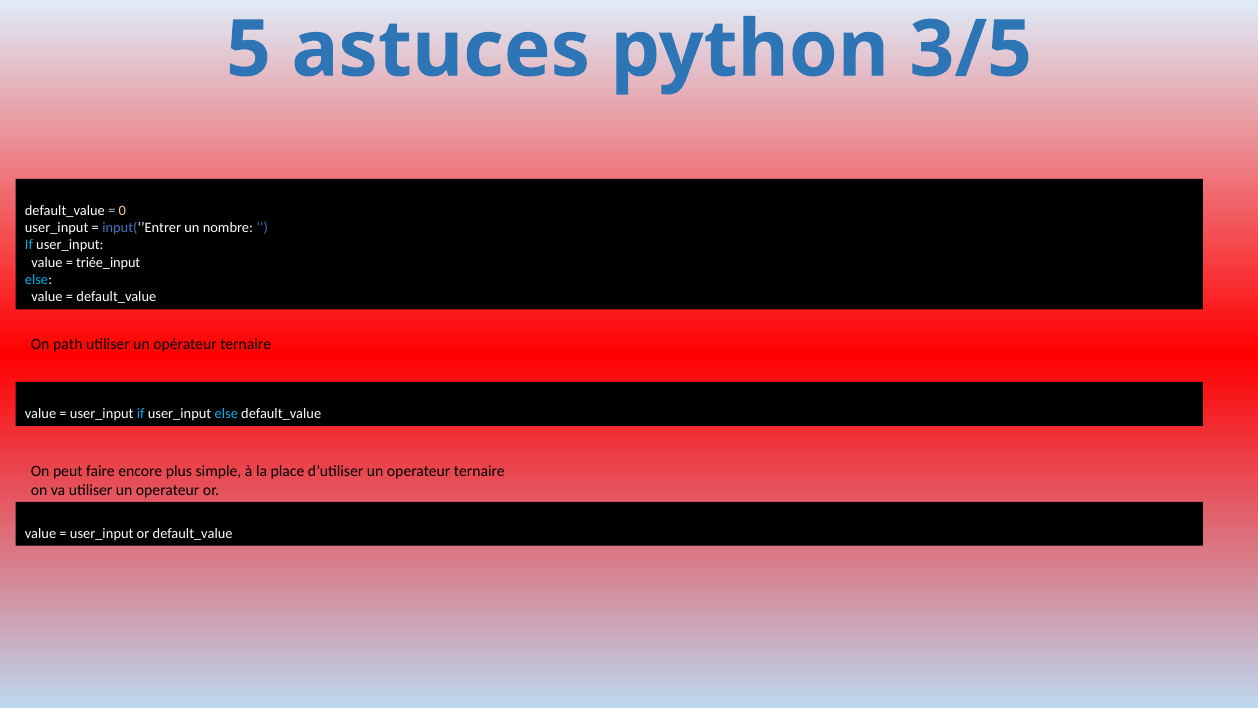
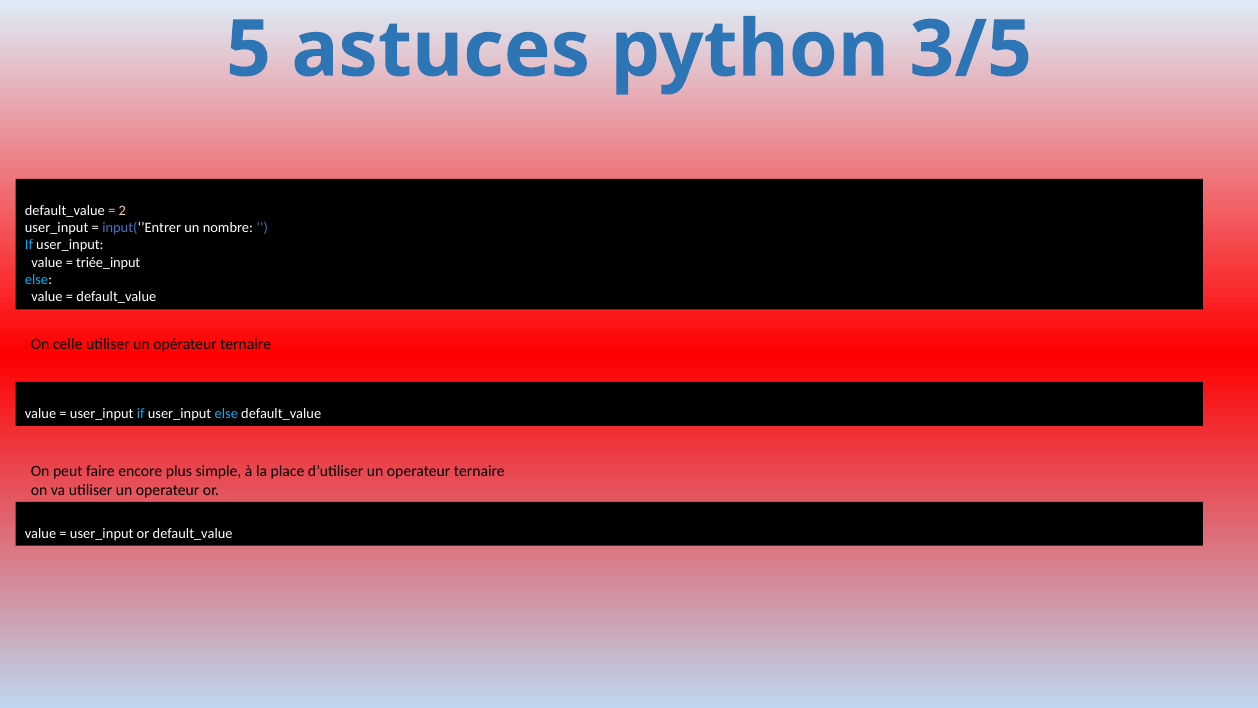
0: 0 -> 2 (122, 210)
path: path -> celle (68, 344)
